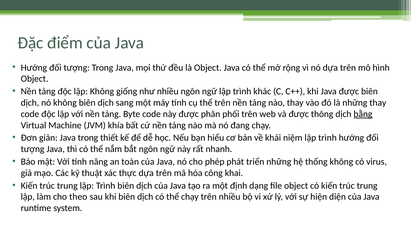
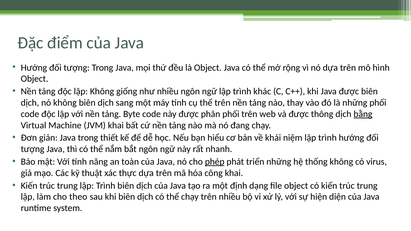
những thay: thay -> phối (378, 103)
JVM khía: khía -> khai (116, 125)
phép underline: none -> present (215, 162)
